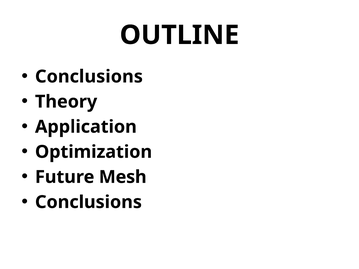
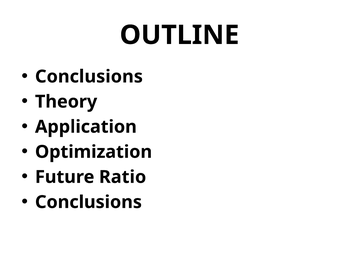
Mesh: Mesh -> Ratio (123, 177)
